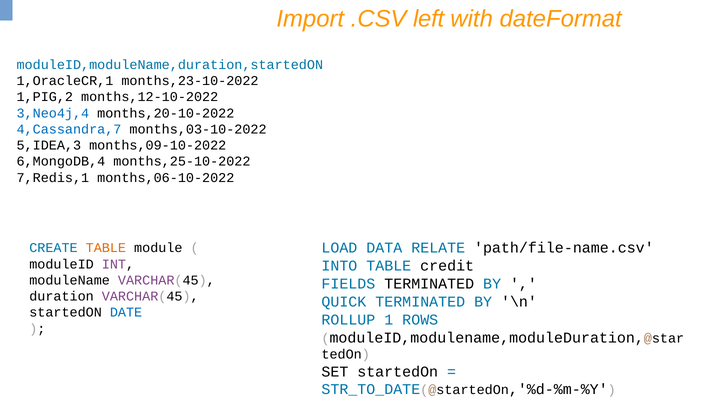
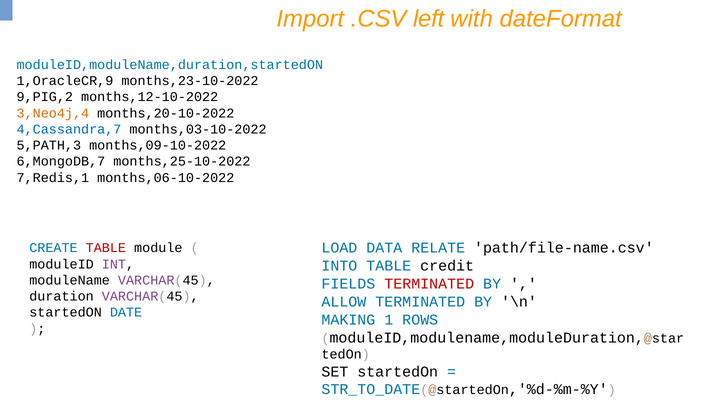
1,OracleCR,1: 1,OracleCR,1 -> 1,OracleCR,9 (65, 81)
1,PIG,2: 1,PIG,2 -> 9,PIG,2 (45, 97)
3,Neo4j,4 colour: blue -> orange (53, 113)
5,IDEA,3: 5,IDEA,3 -> 5,PATH,3 (49, 145)
6,MongoDB,4: 6,MongoDB,4 -> 6,MongoDB,7 (61, 162)
TABLE colour: orange -> red (106, 248)
TERMINATED colour: black -> red (429, 284)
QUICK: QUICK -> ALLOW (344, 302)
ROLLUP: ROLLUP -> MAKING (348, 320)
